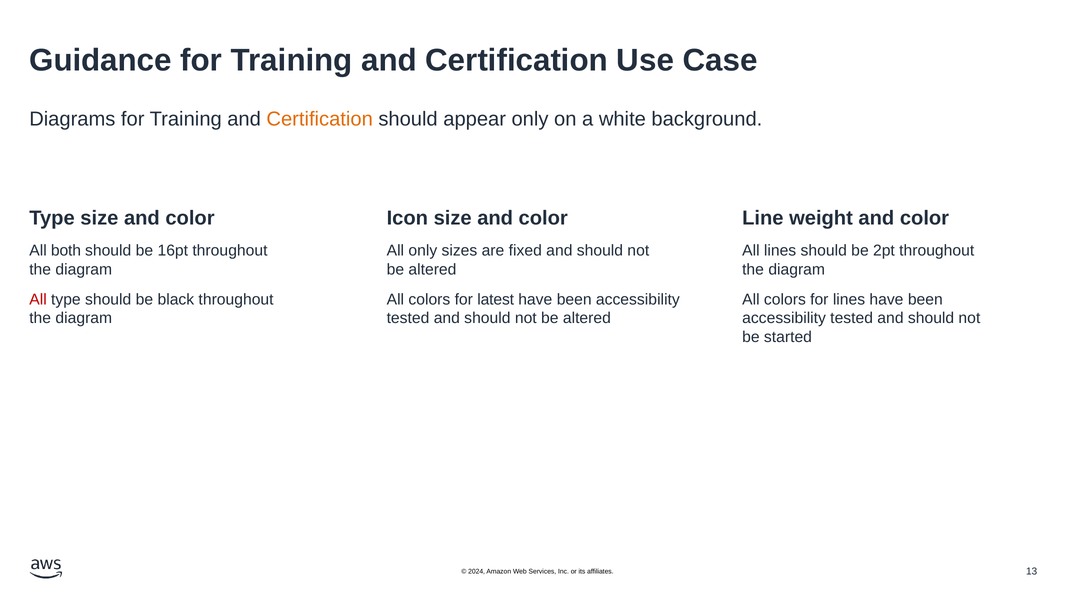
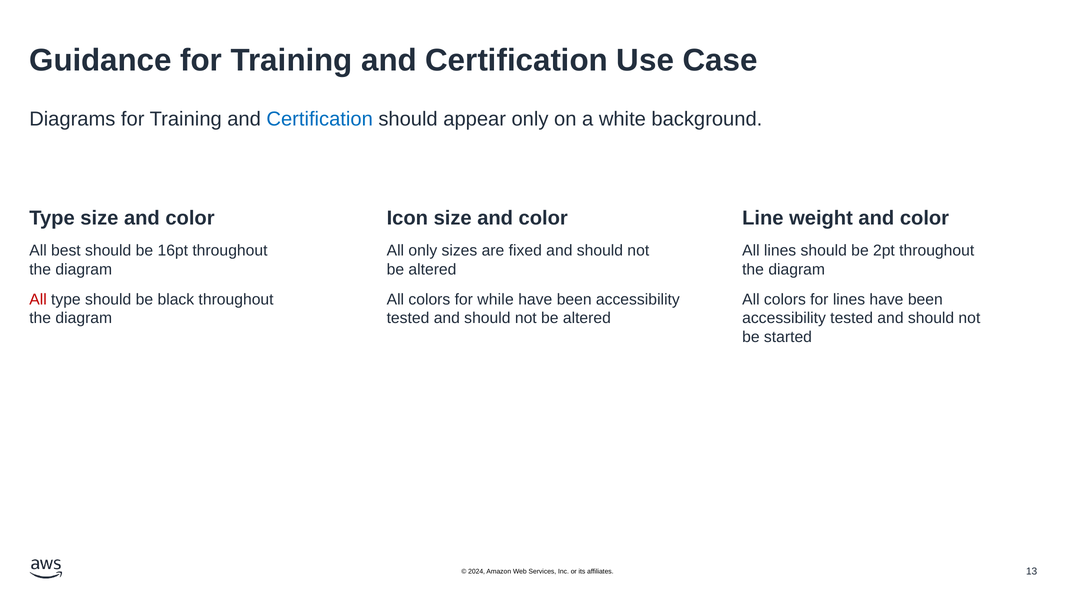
Certification colour: orange -> blue (320, 119)
both: both -> best (66, 250)
latest: latest -> while (496, 299)
